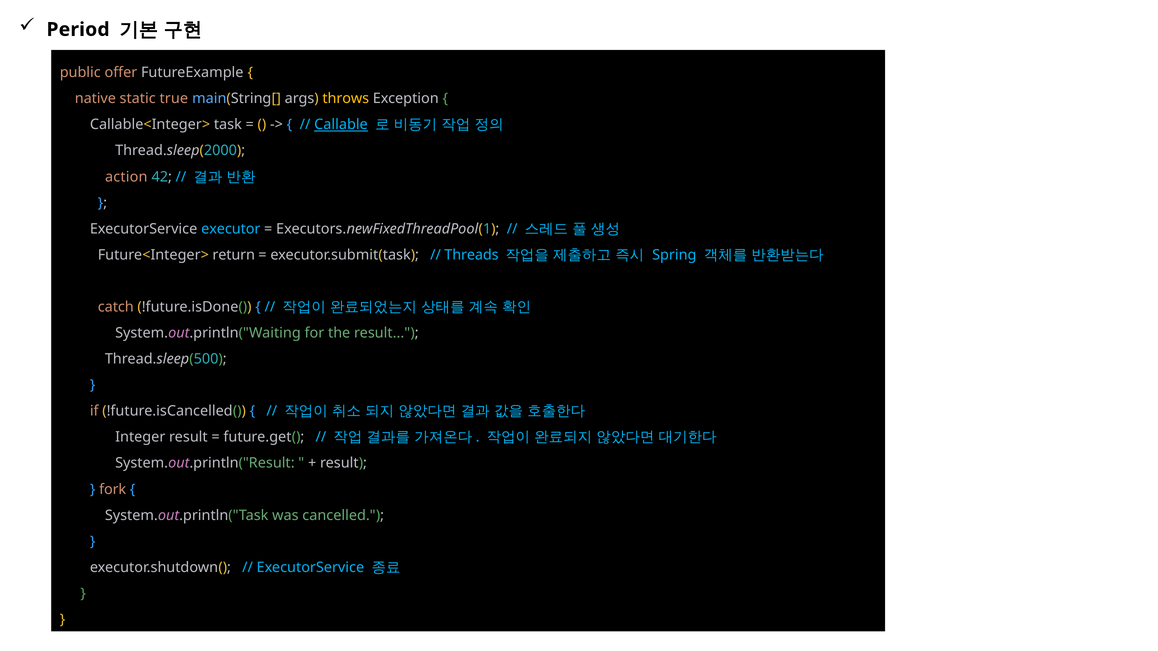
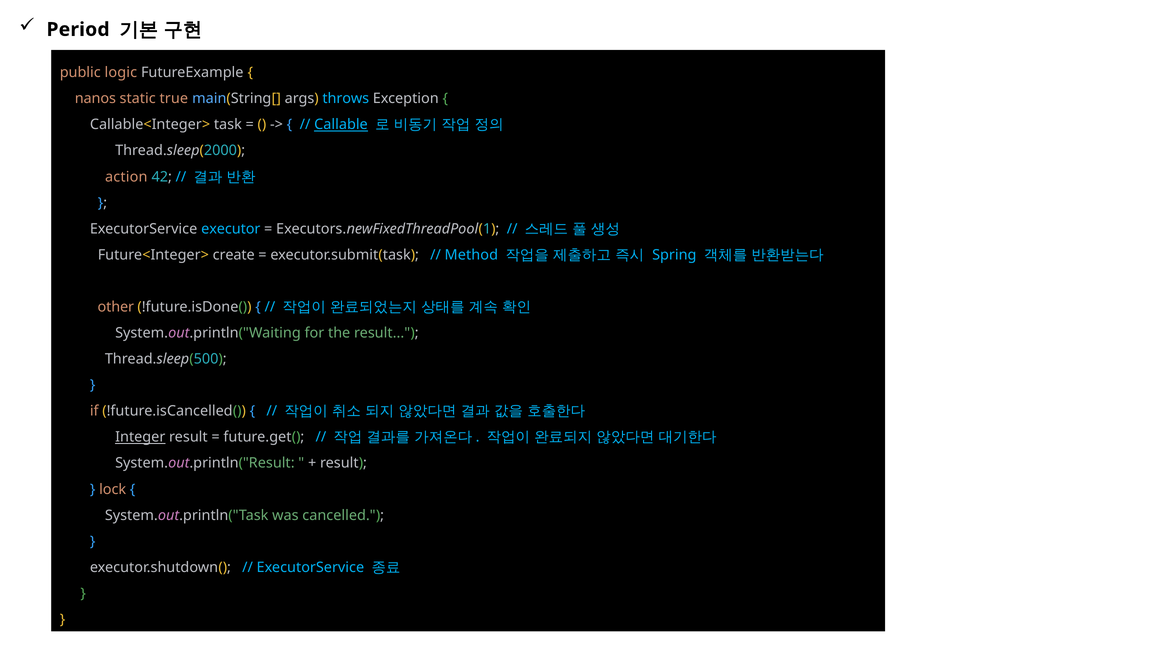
offer: offer -> logic (121, 73)
native: native -> nanos (95, 99)
throws colour: yellow -> light blue (346, 99)
return: return -> create (234, 255)
Threads: Threads -> Method (471, 255)
catch: catch -> other (116, 307)
Integer underline: none -> present (140, 437)
fork: fork -> lock (113, 490)
